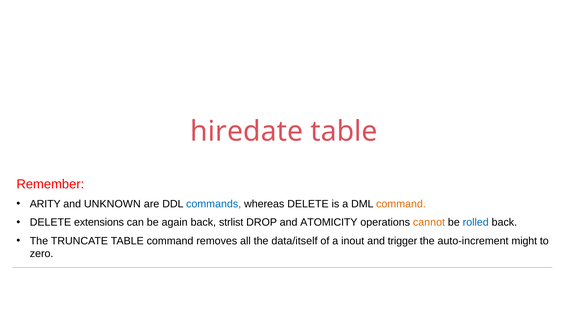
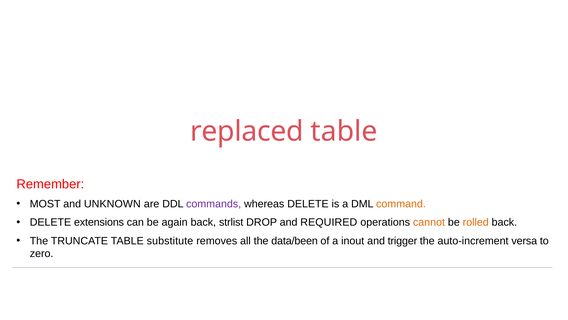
hiredate: hiredate -> replaced (247, 131)
ARITY: ARITY -> MOST (45, 204)
commands colour: blue -> purple (214, 204)
ATOMICITY: ATOMICITY -> REQUIRED (329, 222)
rolled colour: blue -> orange (476, 222)
TABLE command: command -> substitute (170, 241)
data/itself: data/itself -> data/been (295, 241)
might: might -> versa (524, 241)
